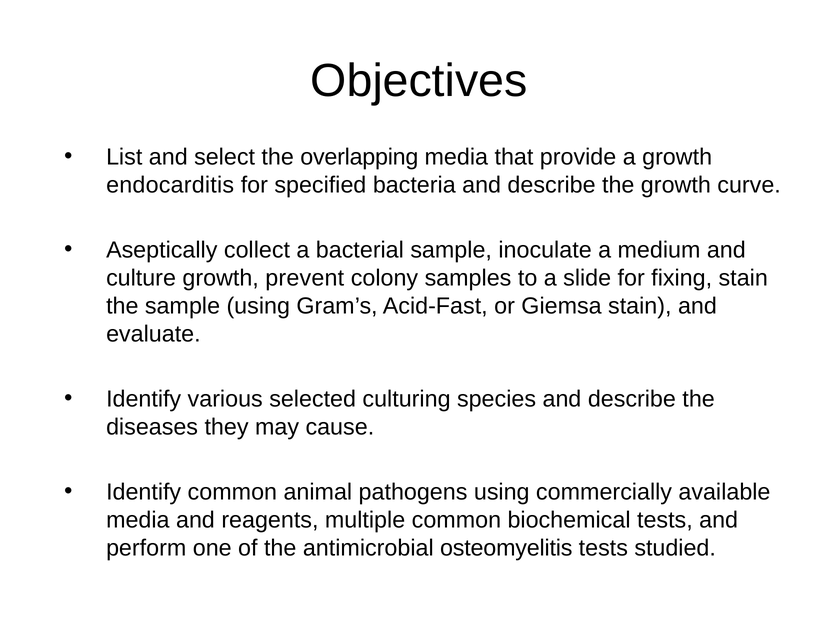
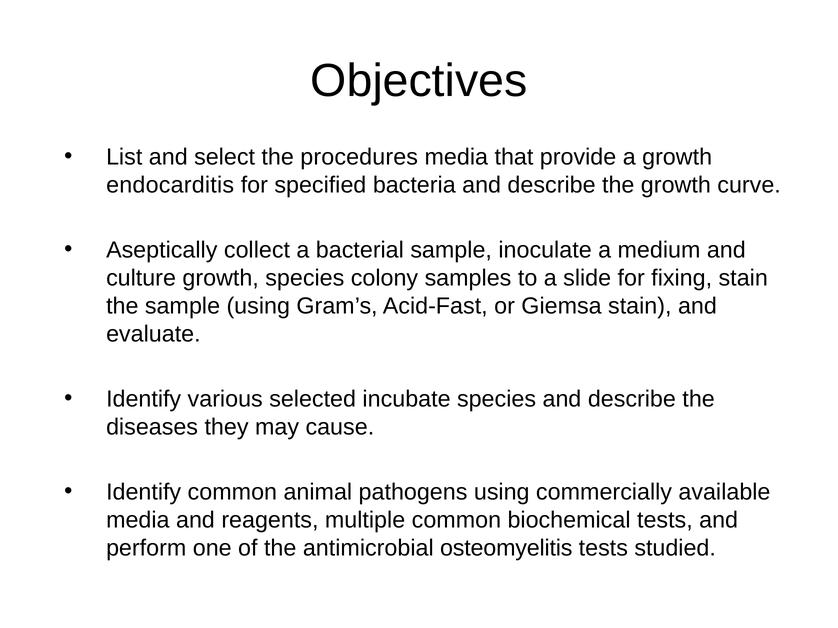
overlapping: overlapping -> procedures (359, 157)
growth prevent: prevent -> species (305, 278)
culturing: culturing -> incubate (407, 399)
